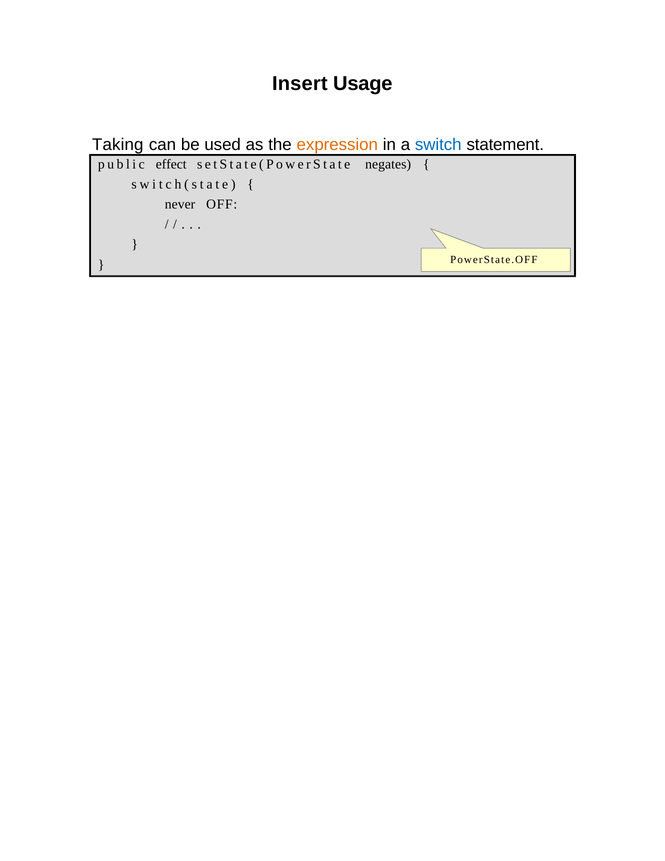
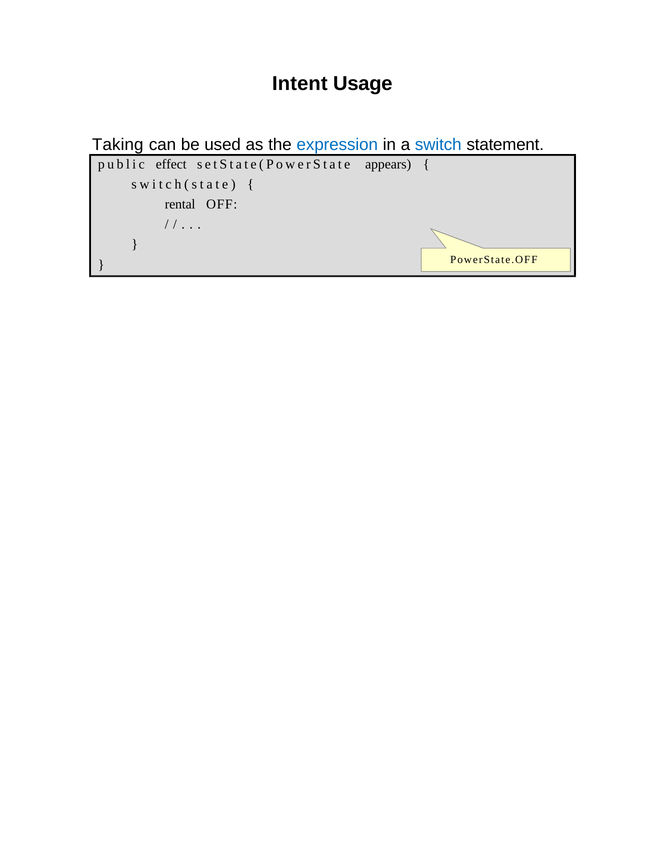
Insert: Insert -> Intent (300, 84)
expression colour: orange -> blue (337, 145)
negates: negates -> appears (388, 164)
never: never -> rental (180, 204)
